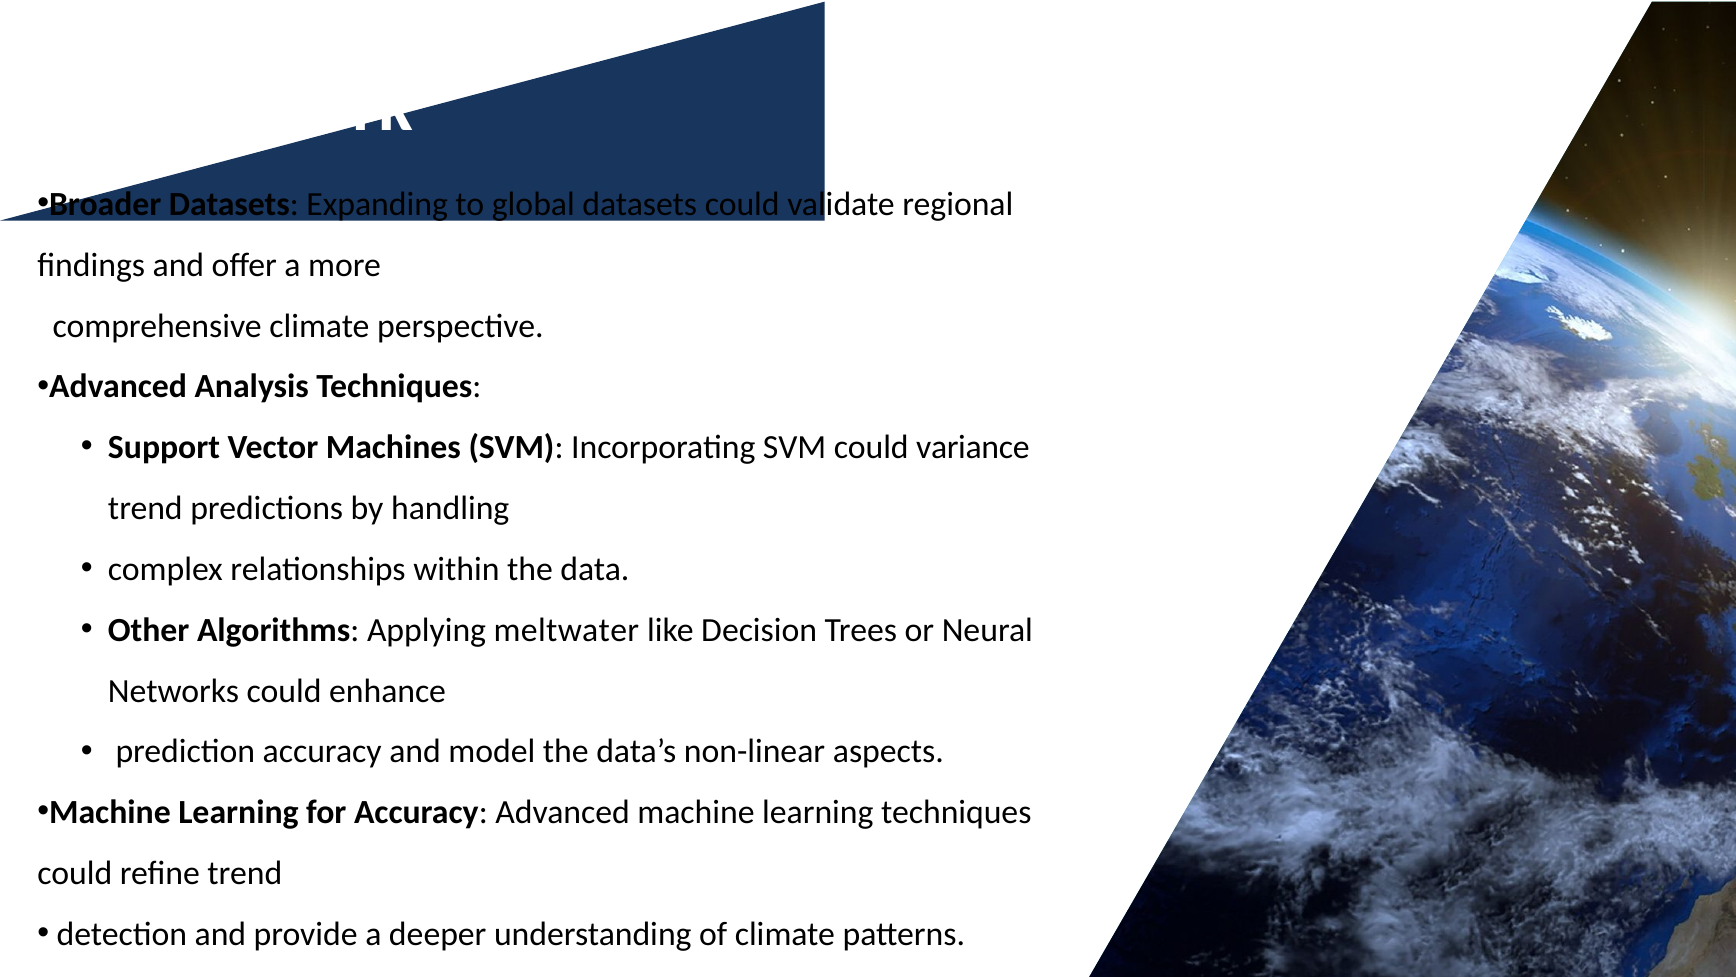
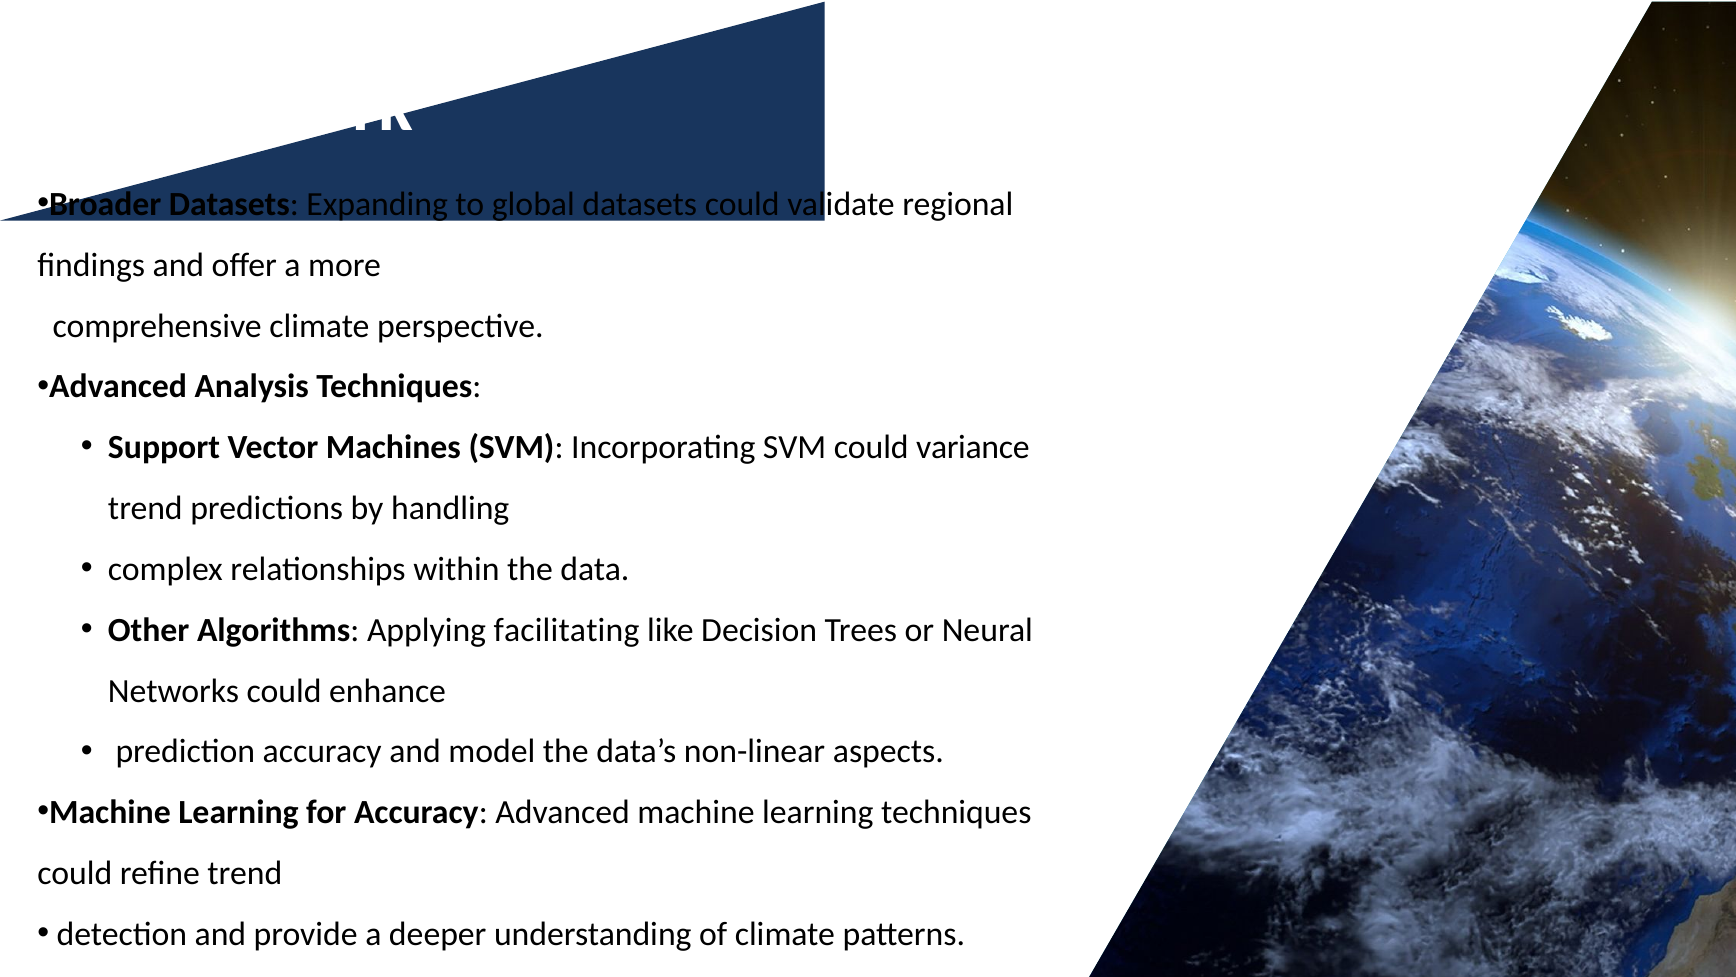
meltwater: meltwater -> facilitating (567, 630)
